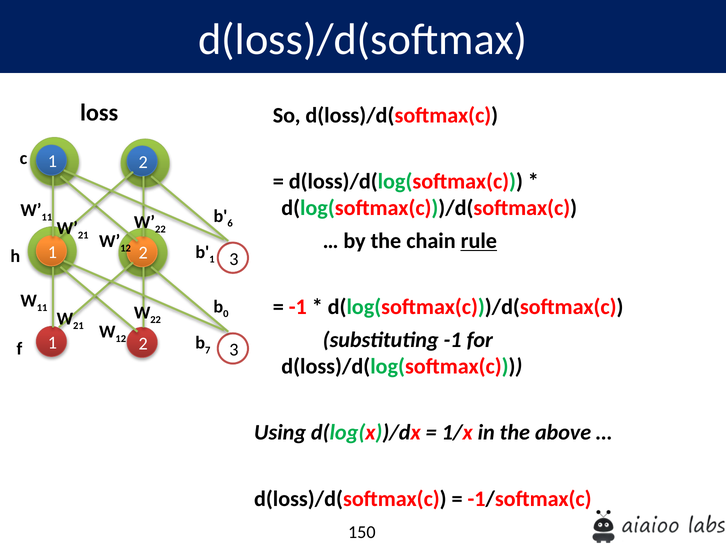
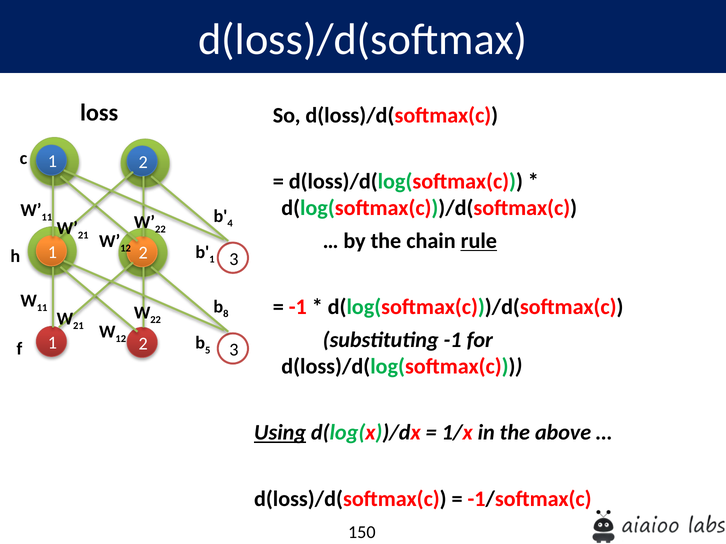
6: 6 -> 4 (230, 223)
0: 0 -> 8 (226, 314)
7: 7 -> 5 (208, 350)
Using underline: none -> present (280, 433)
